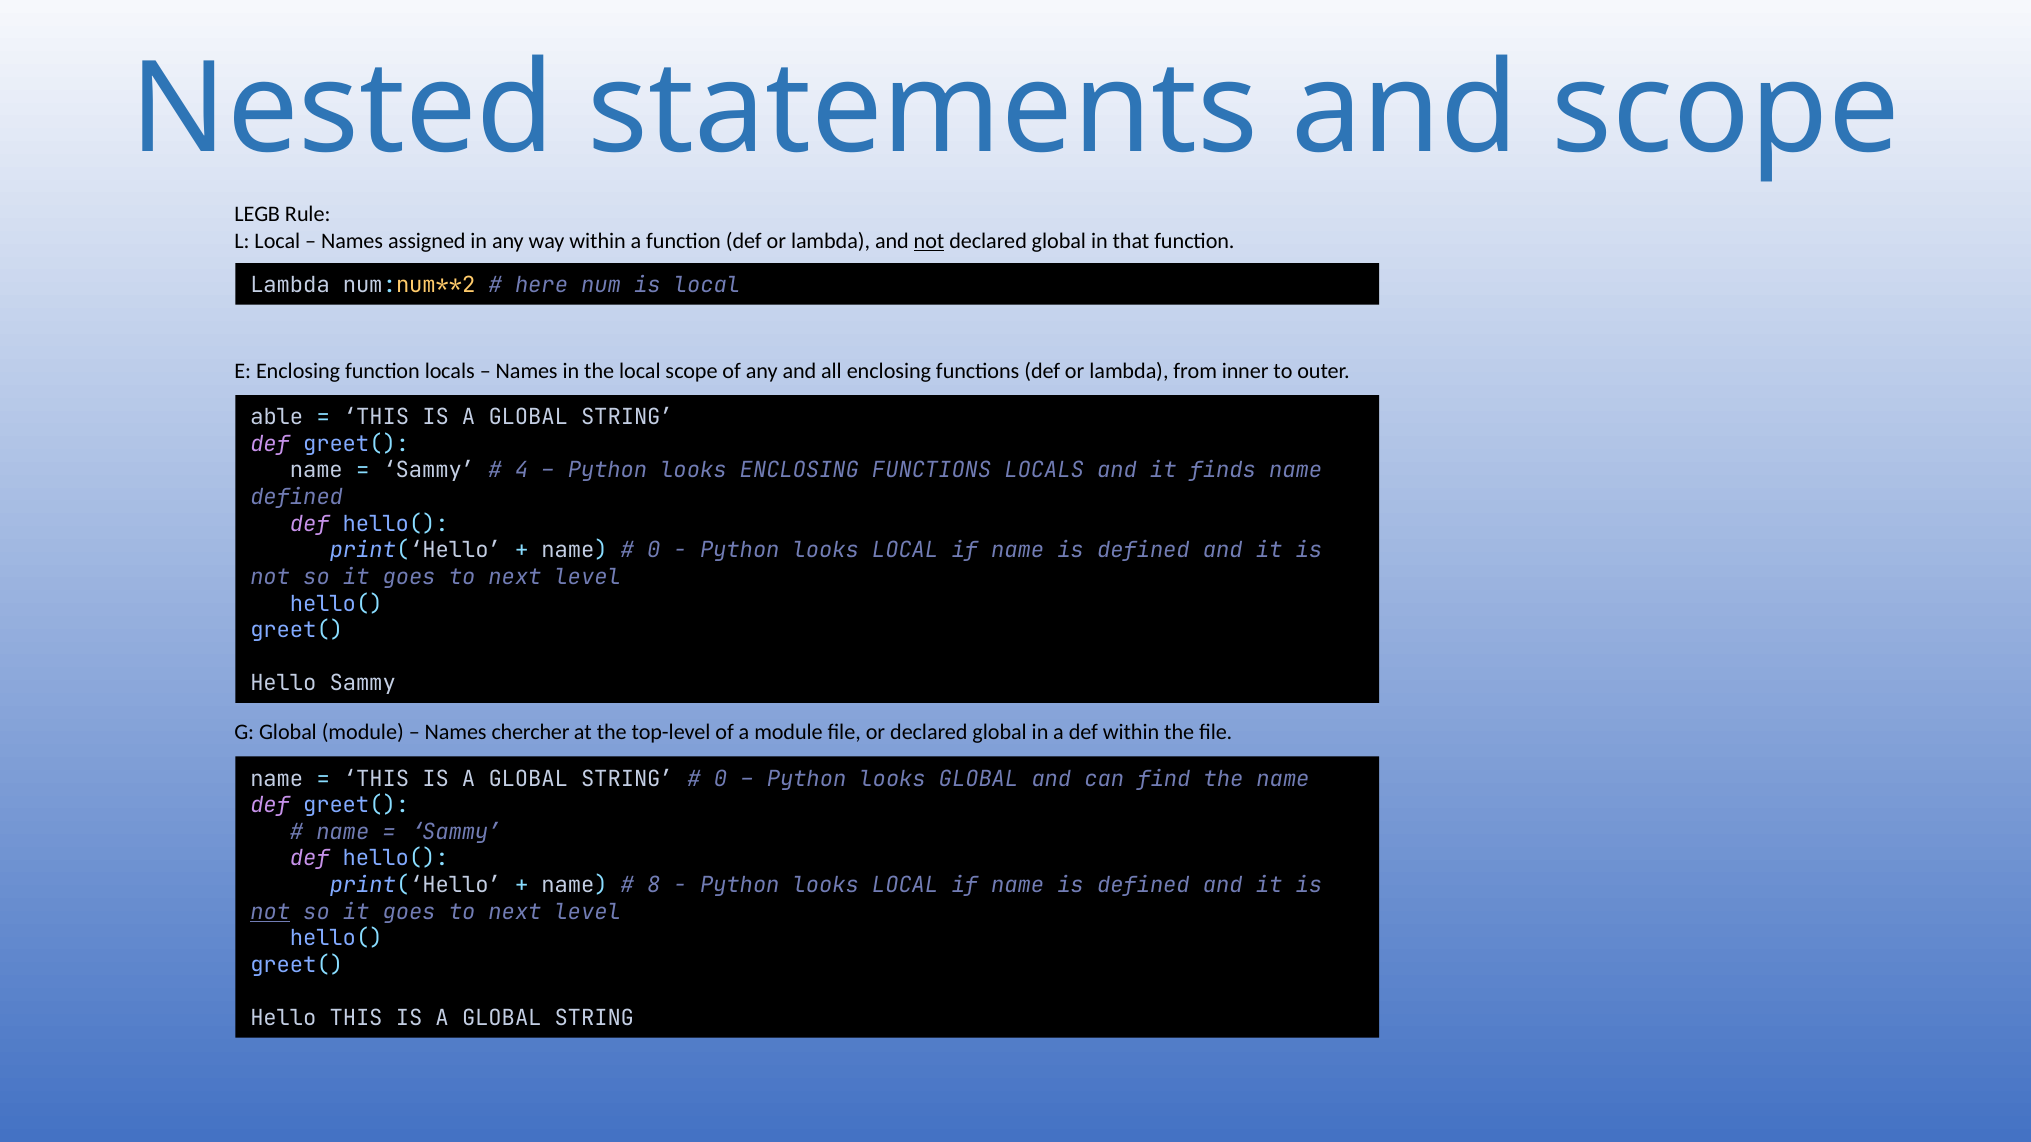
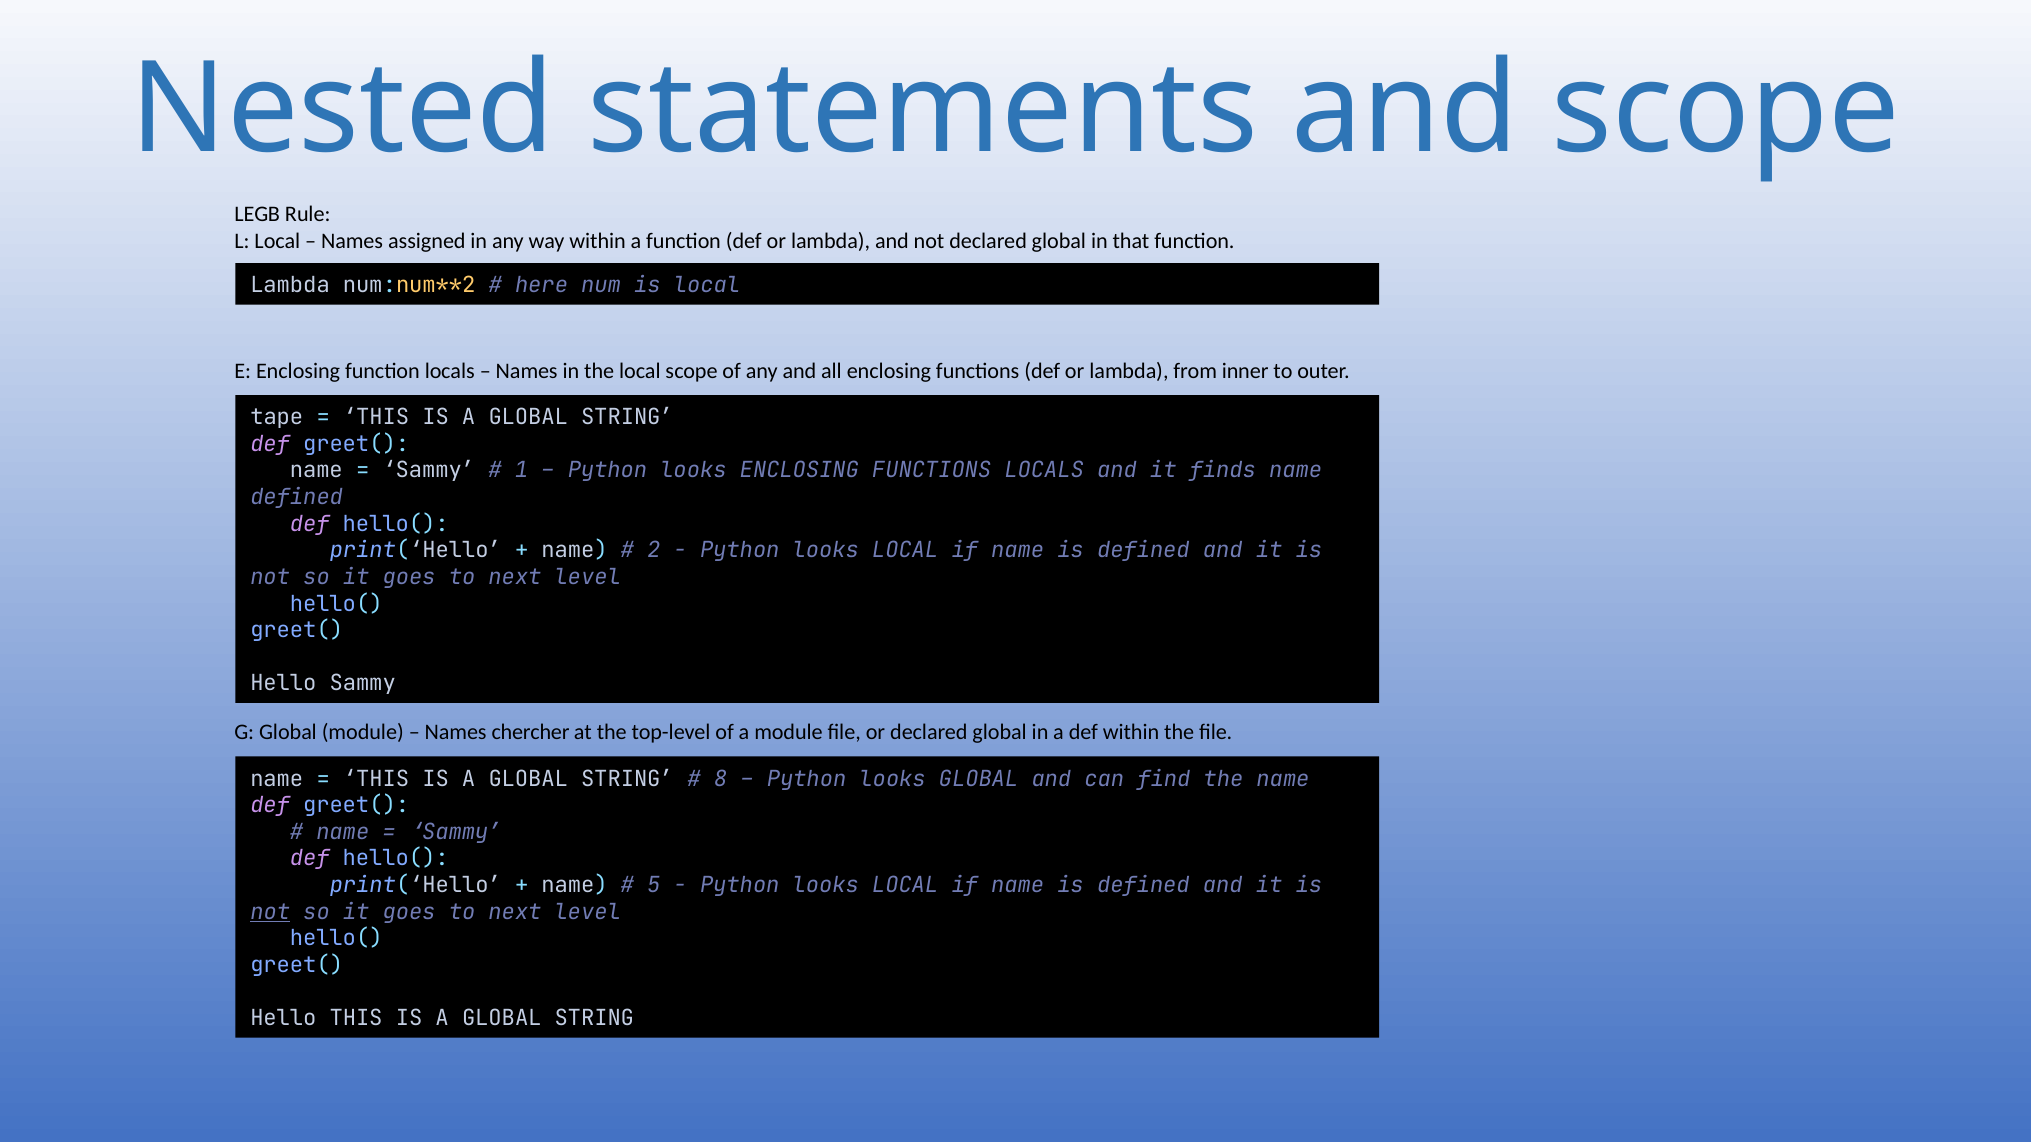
not underline: present -> none (929, 241)
able: able -> tape (277, 418)
4: 4 -> 1 (521, 471)
0: 0 -> 2 (654, 551)
0: 0 -> 8 (721, 779)
8: 8 -> 5 (654, 886)
